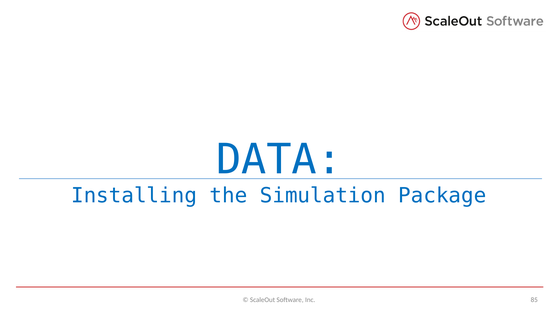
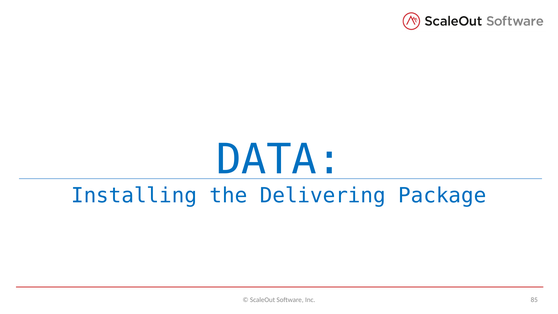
Simulation: Simulation -> Delivering (323, 196)
